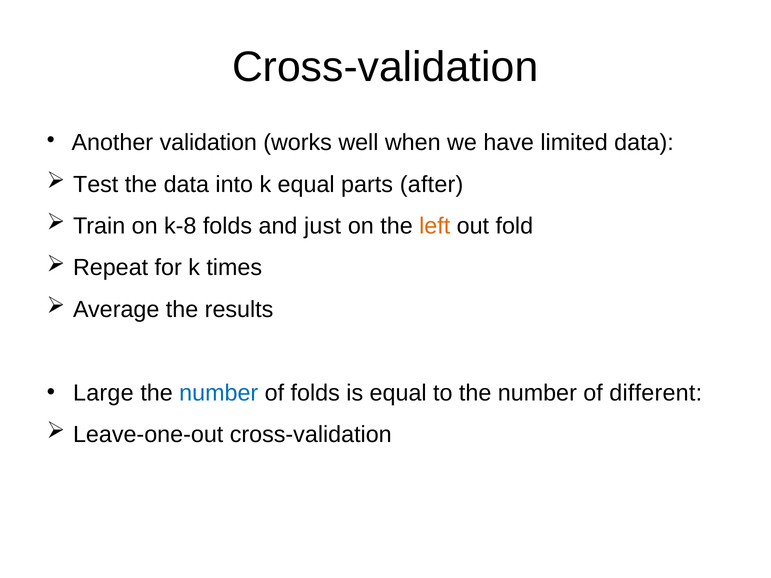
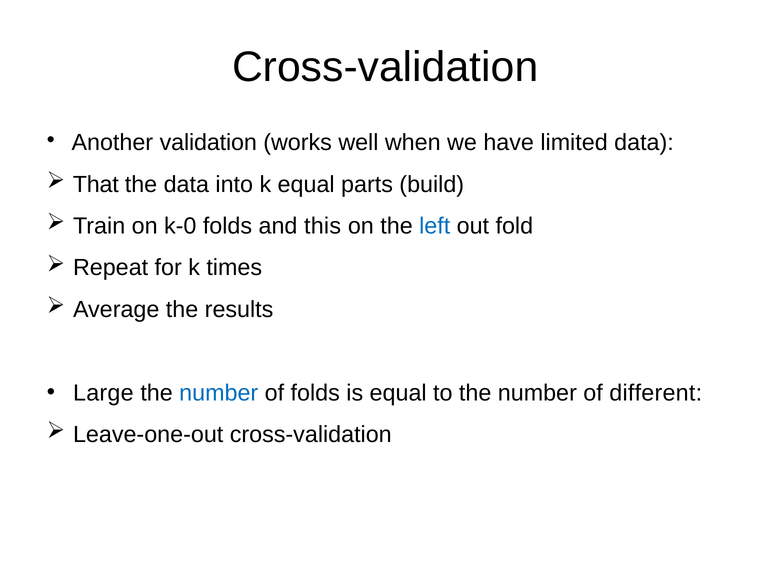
Test: Test -> That (96, 184)
after: after -> build (432, 184)
k-8: k-8 -> k-0 (180, 226)
just: just -> this (323, 226)
left colour: orange -> blue (435, 226)
